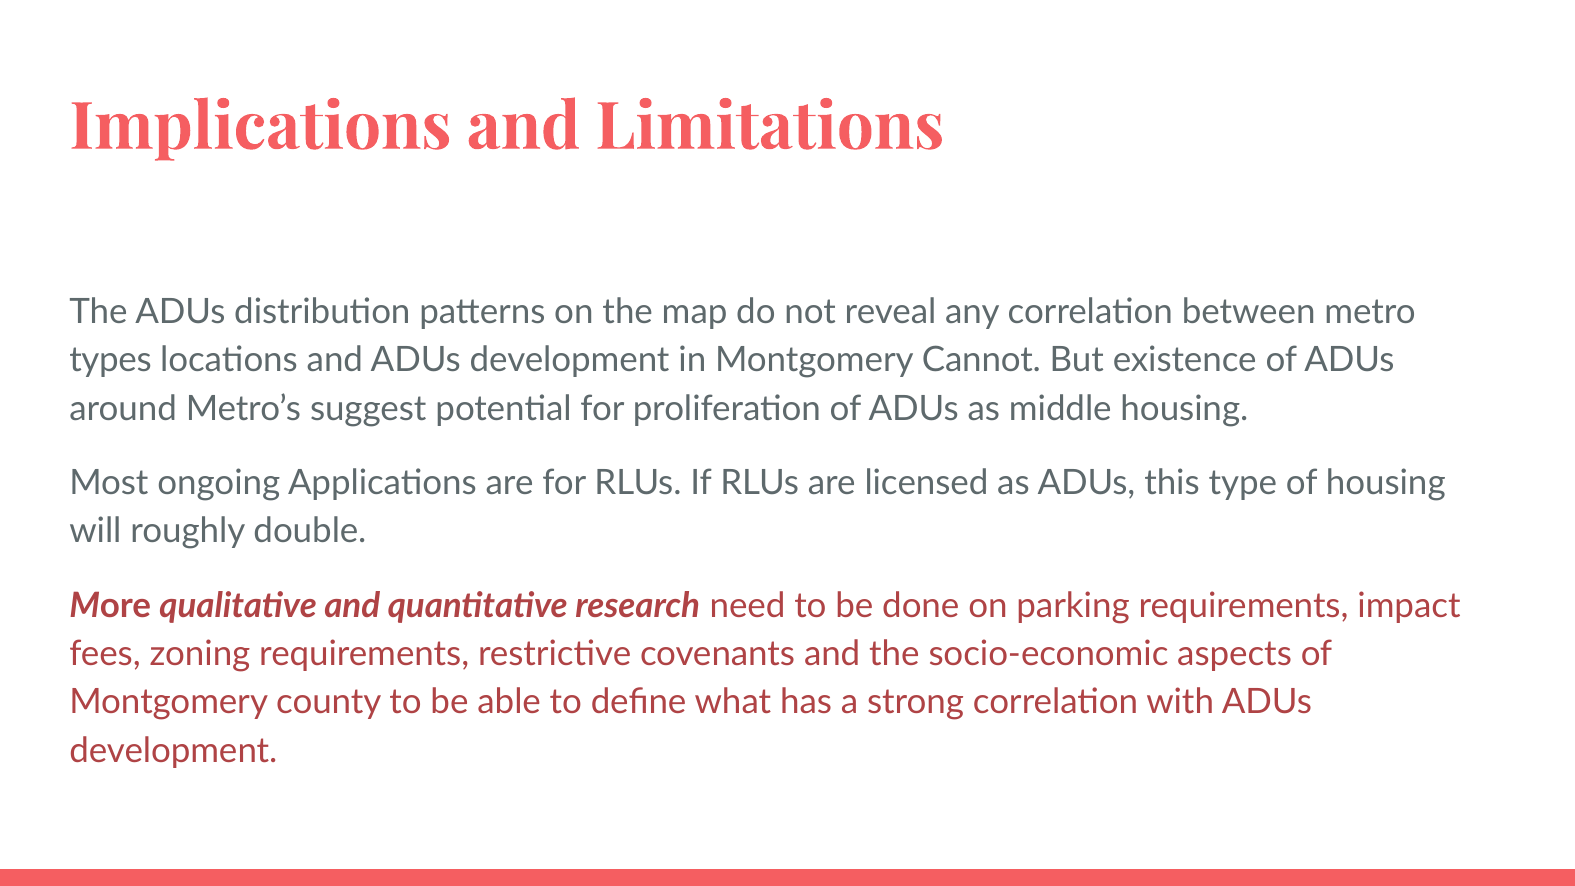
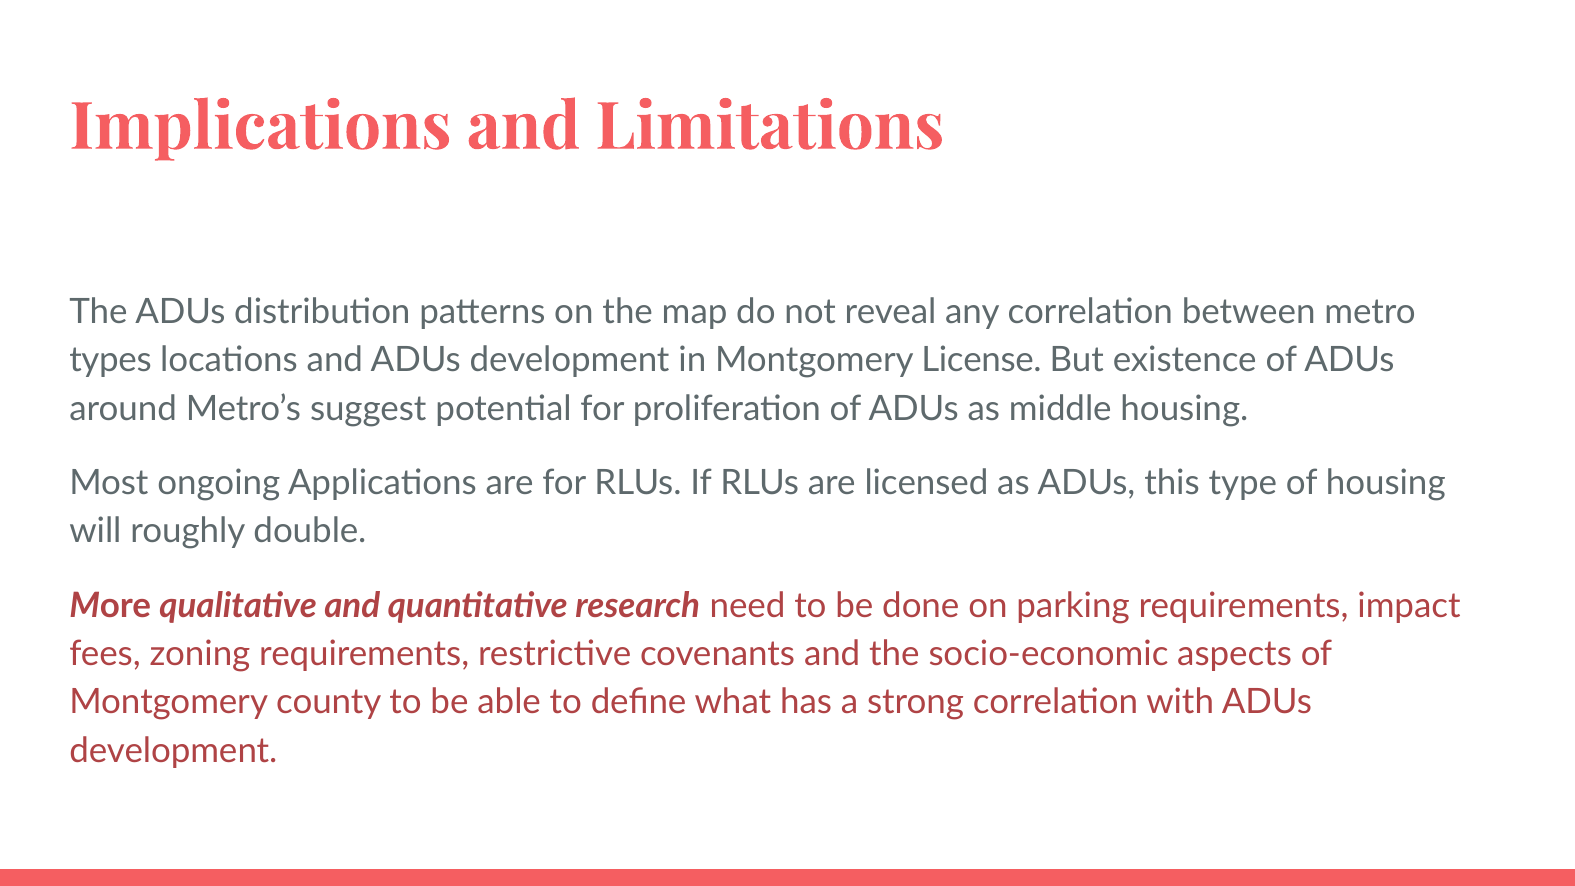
Cannot: Cannot -> License (982, 360)
